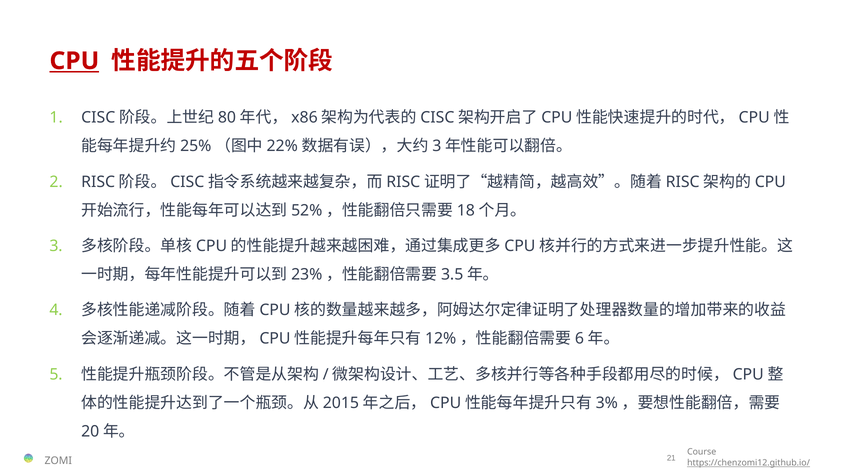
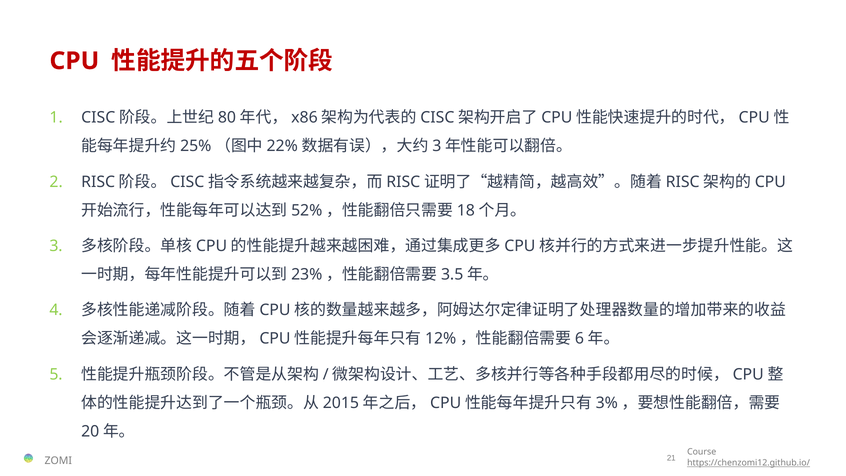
CPU underline: present -> none (74, 61)
